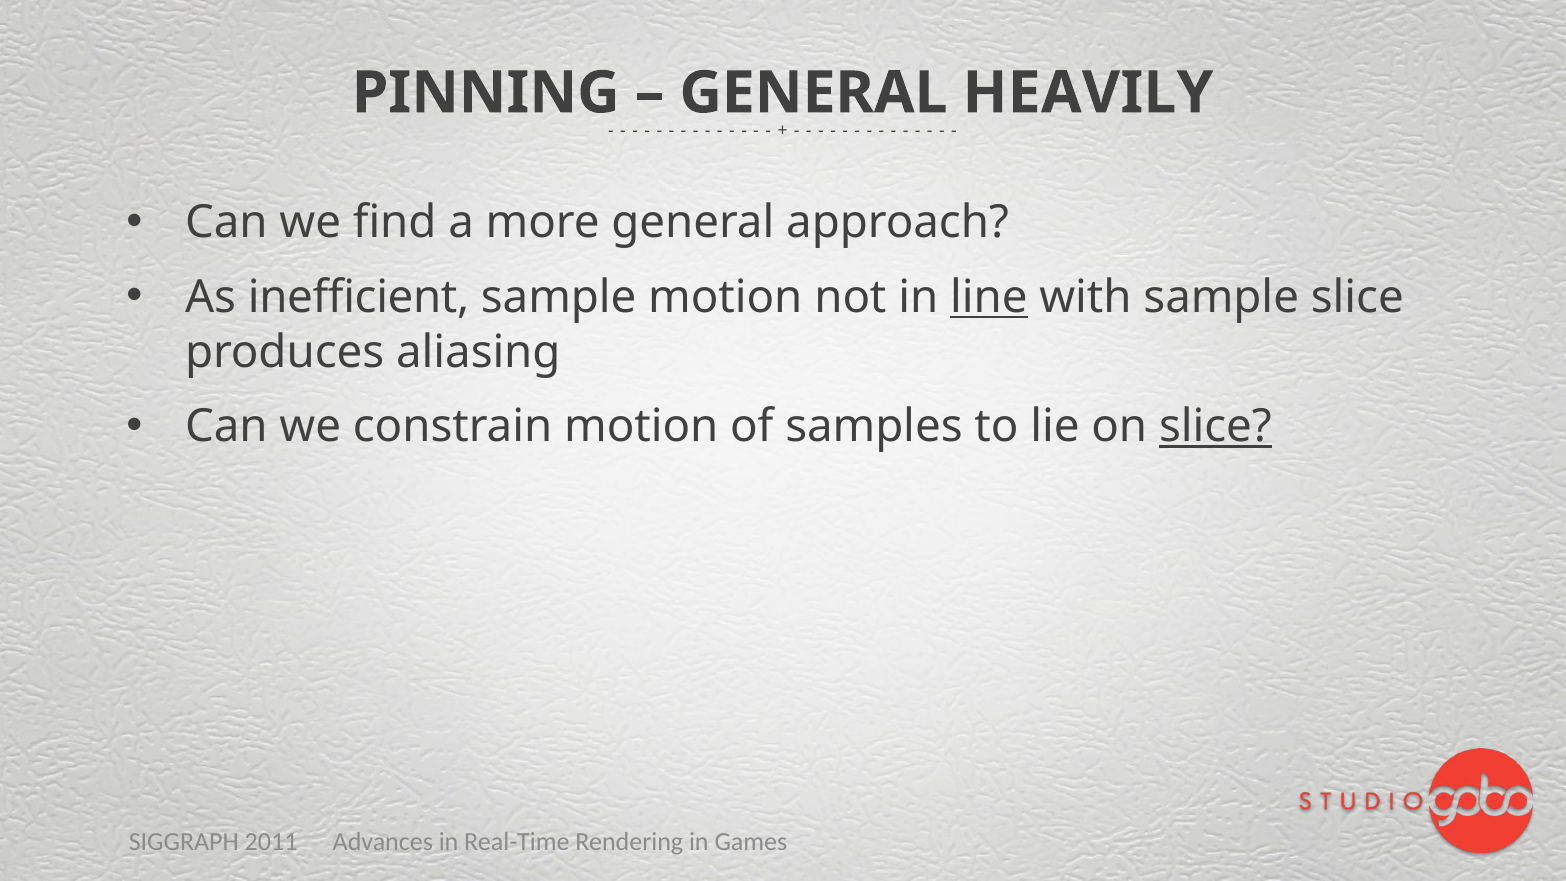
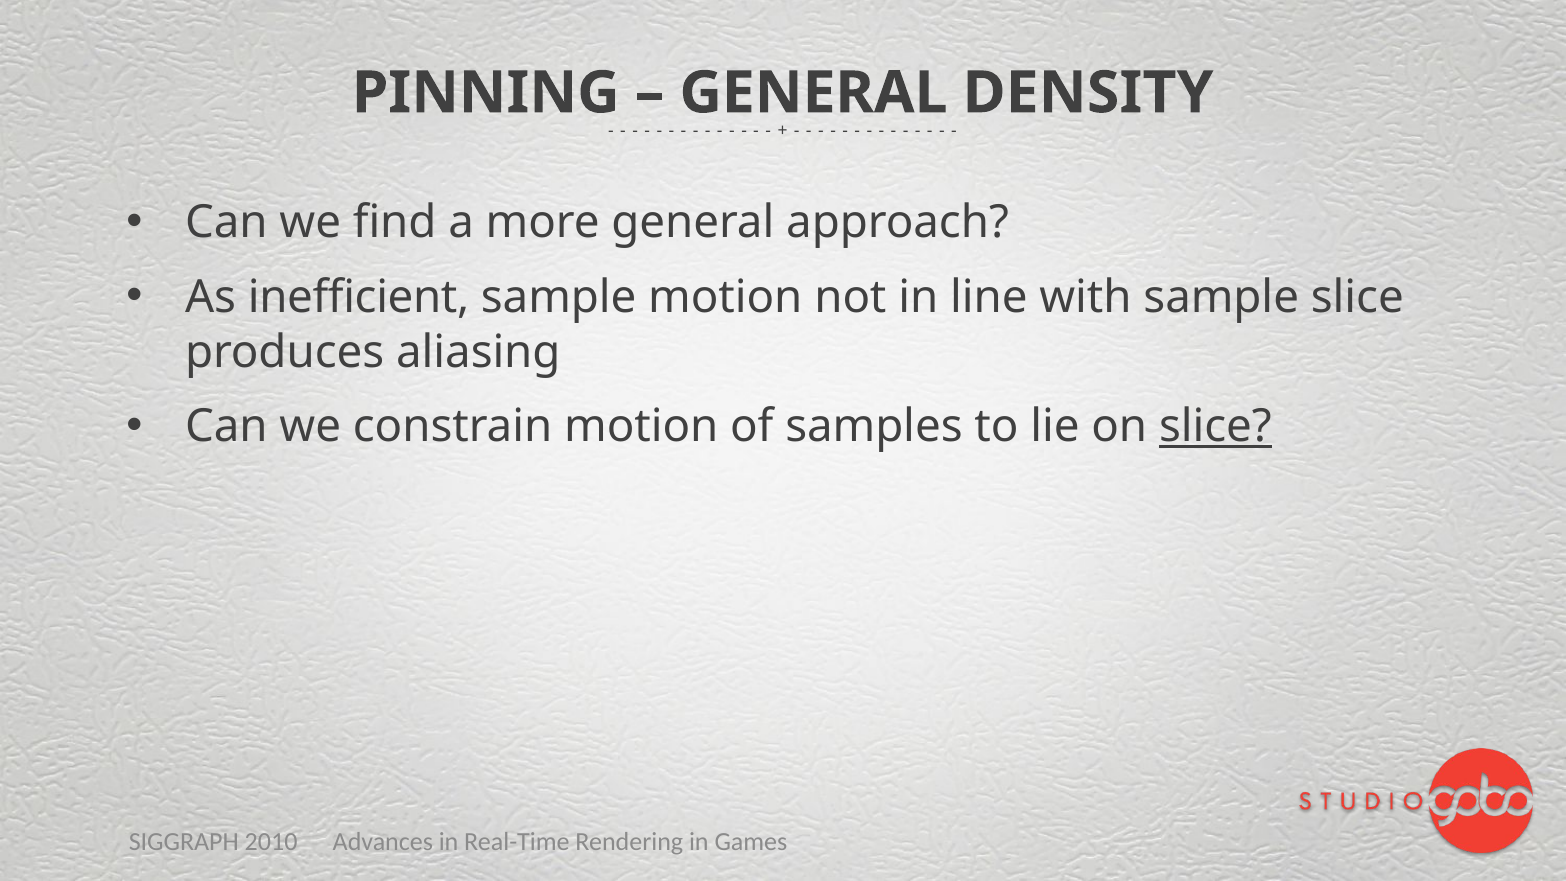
HEAVILY: HEAVILY -> DENSITY (1088, 93)
line underline: present -> none (989, 297)
2011: 2011 -> 2010 (271, 841)
